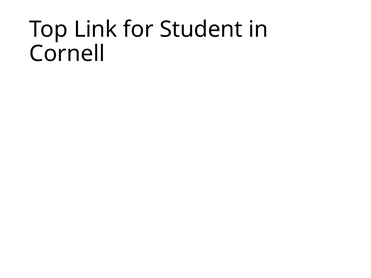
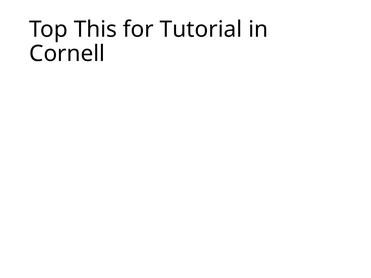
Link: Link -> This (95, 29)
Student: Student -> Tutorial (201, 29)
